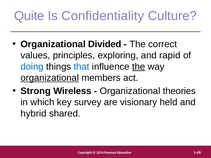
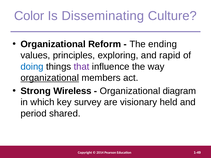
Quite: Quite -> Color (29, 16)
Confidentiality: Confidentiality -> Disseminating (103, 16)
Divided: Divided -> Reform (105, 44)
correct: correct -> ending (163, 44)
that colour: blue -> purple (82, 67)
the underline: present -> none (139, 67)
theories: theories -> diagram (179, 91)
hybrid: hybrid -> period (34, 114)
